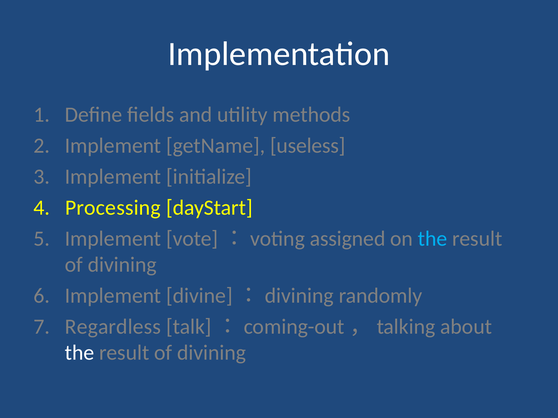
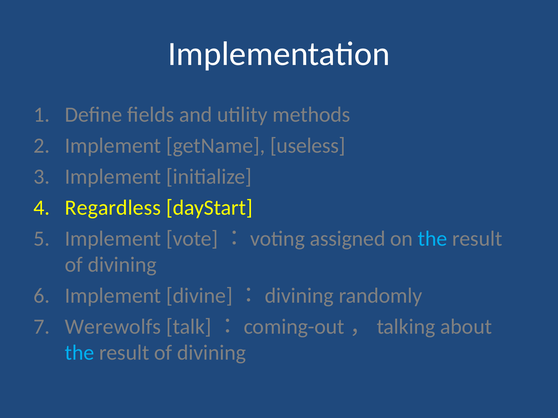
Processing: Processing -> Regardless (113, 208)
Regardless: Regardless -> Werewolfs (113, 327)
the colour: white -> light blue (80, 353)
